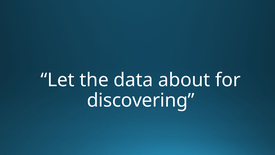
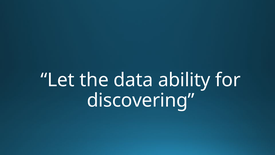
about: about -> ability (184, 80)
